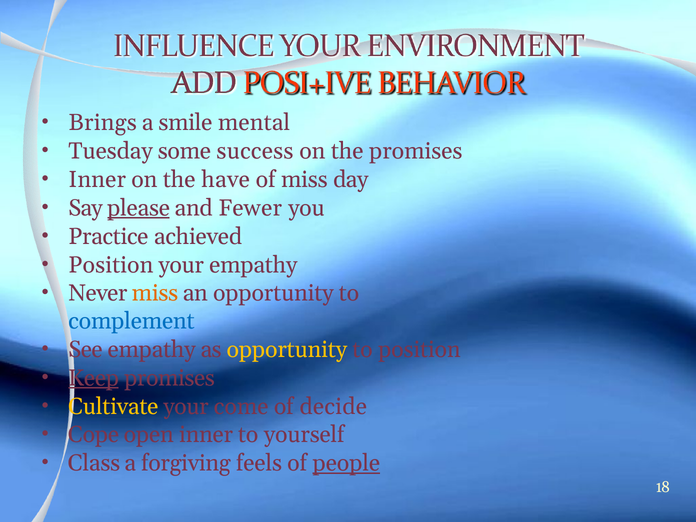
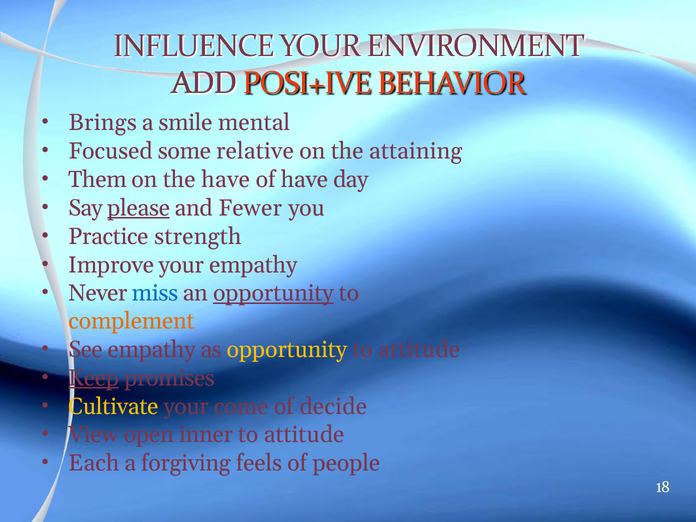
Tuesday: Tuesday -> Focused (110, 151)
success: success -> relative (255, 151)
the promises: promises -> attaining (416, 151)
Inner: Inner -> Them (97, 180)
of miss: miss -> have (304, 180)
achieved: achieved -> strength (198, 236)
Position: Position -> Improve (111, 265)
miss colour: orange -> blue (155, 293)
opportunity underline: none -> present (273, 293)
complement colour: blue -> orange (131, 321)
position: position -> attitude (419, 350)
Cope: Cope -> View (93, 435)
yourself: yourself -> attitude (304, 435)
Class: Class -> Each (94, 463)
people underline: present -> none (346, 463)
